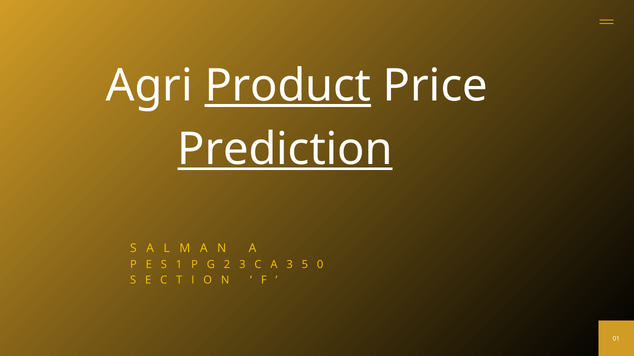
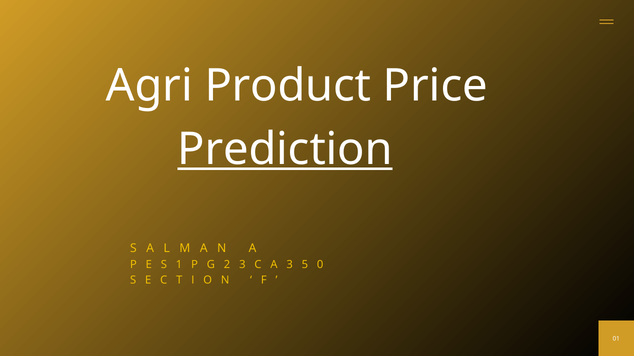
Product underline: present -> none (288, 86)
